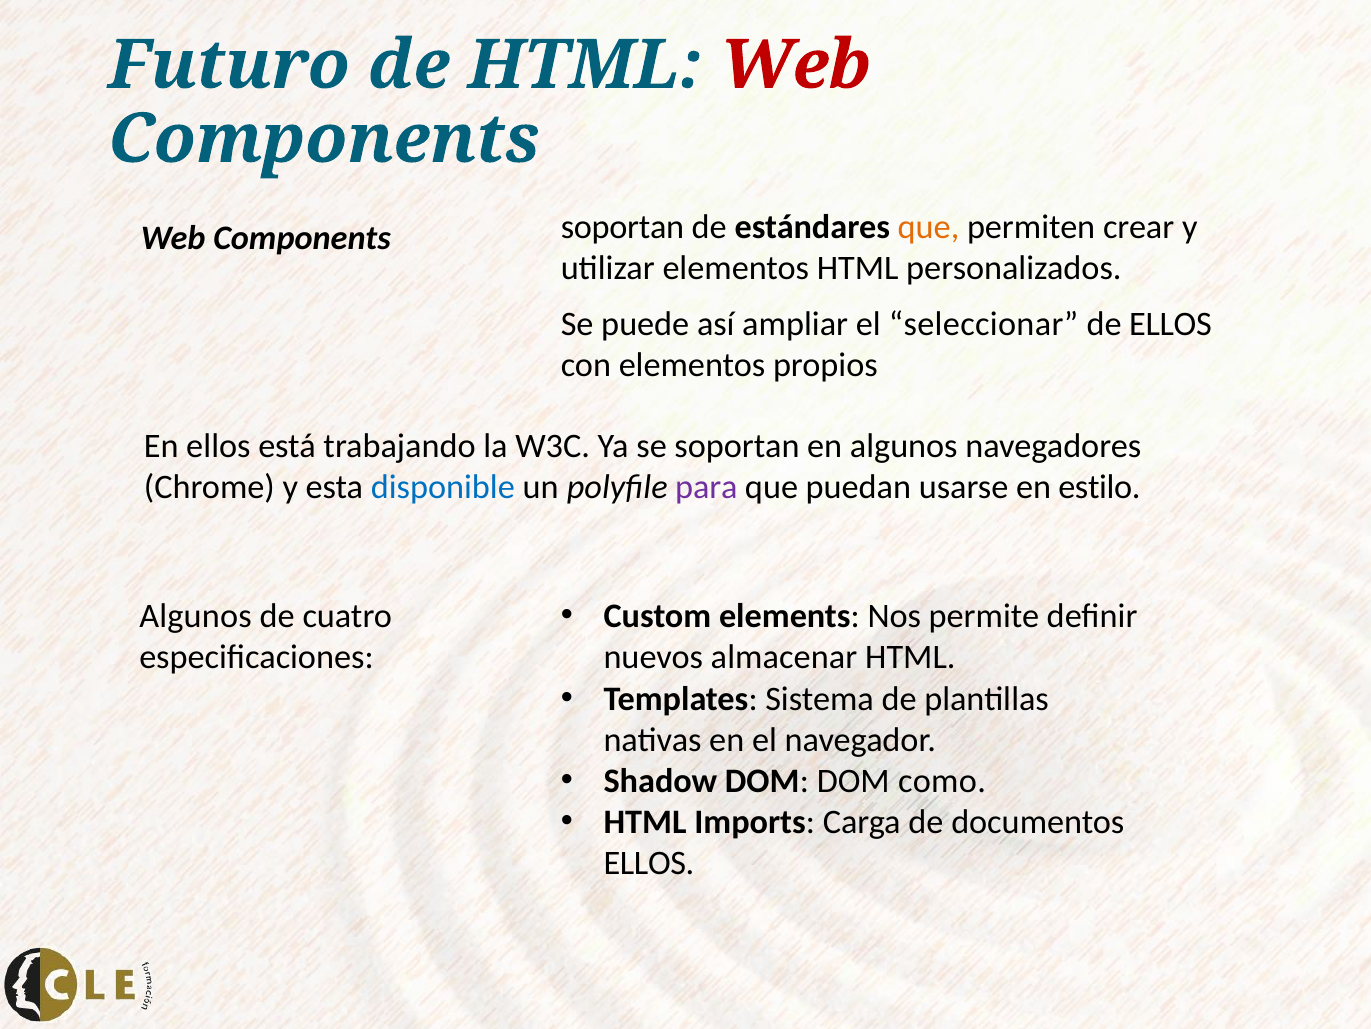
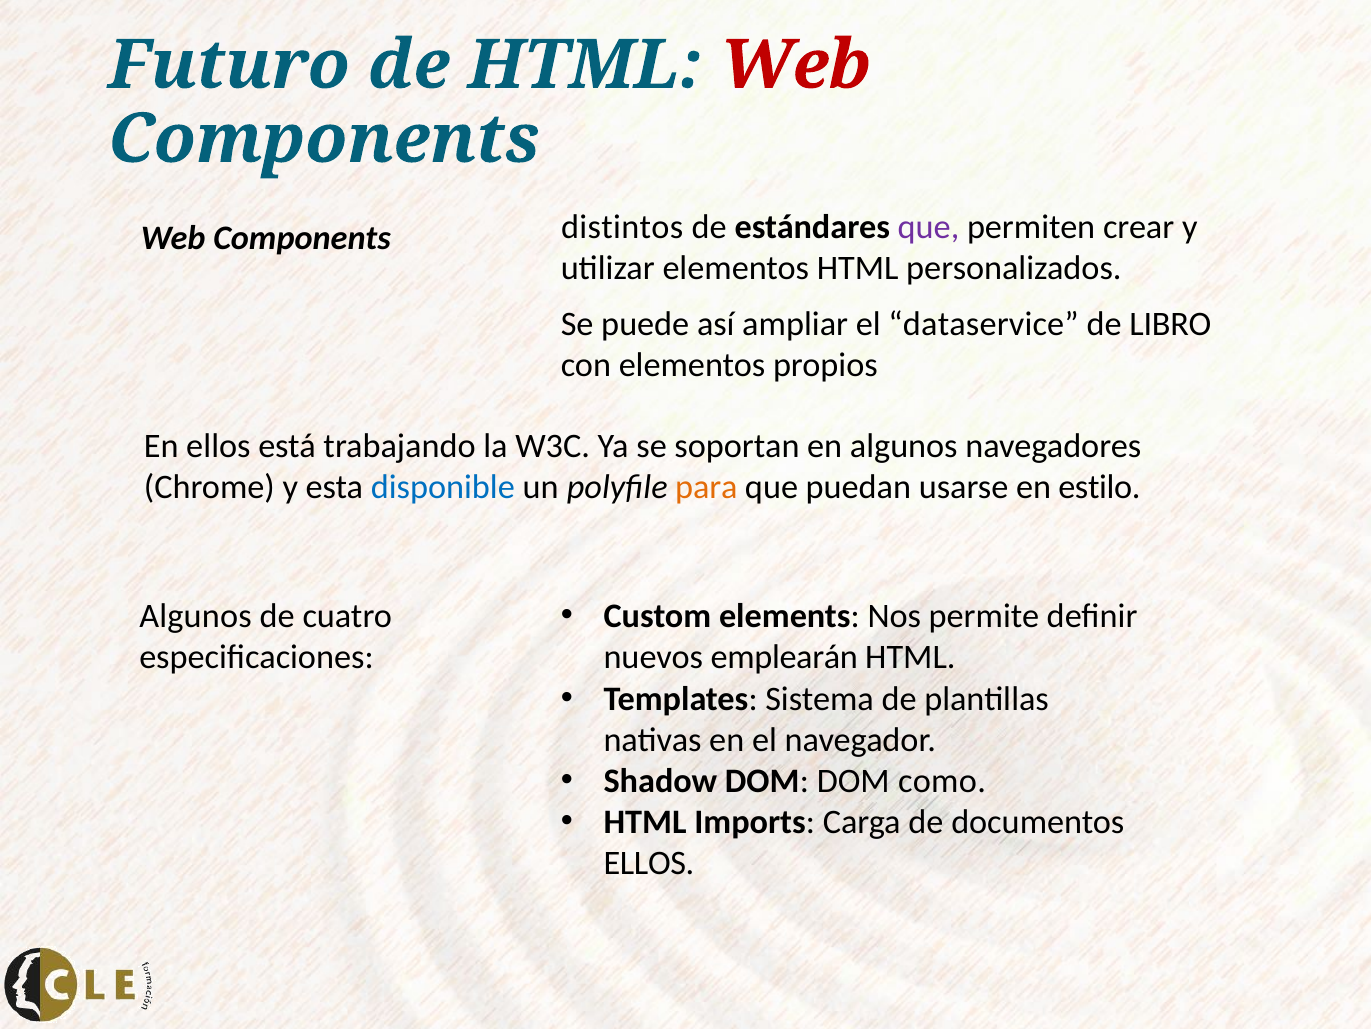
soportan: soportan -> distintos (622, 227)
que colour: orange -> purple (928, 227)
seleccionar: seleccionar -> dataservice (984, 324)
de ELLOS: ELLOS -> LIBRO (1170, 324)
para colour: purple -> orange (706, 487)
almacenar: almacenar -> emplearán (784, 657)
